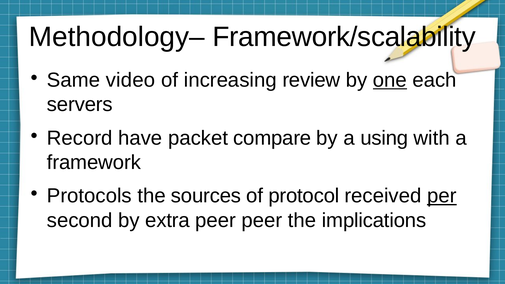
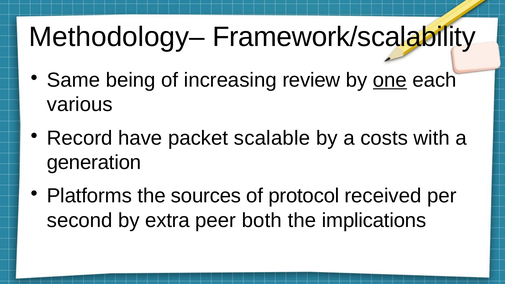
video: video -> being (131, 80)
servers: servers -> various (80, 105)
compare: compare -> scalable (272, 138)
using: using -> costs (384, 138)
framework: framework -> generation (94, 162)
Protocols: Protocols -> Platforms (89, 196)
per underline: present -> none (442, 196)
peer peer: peer -> both (262, 220)
